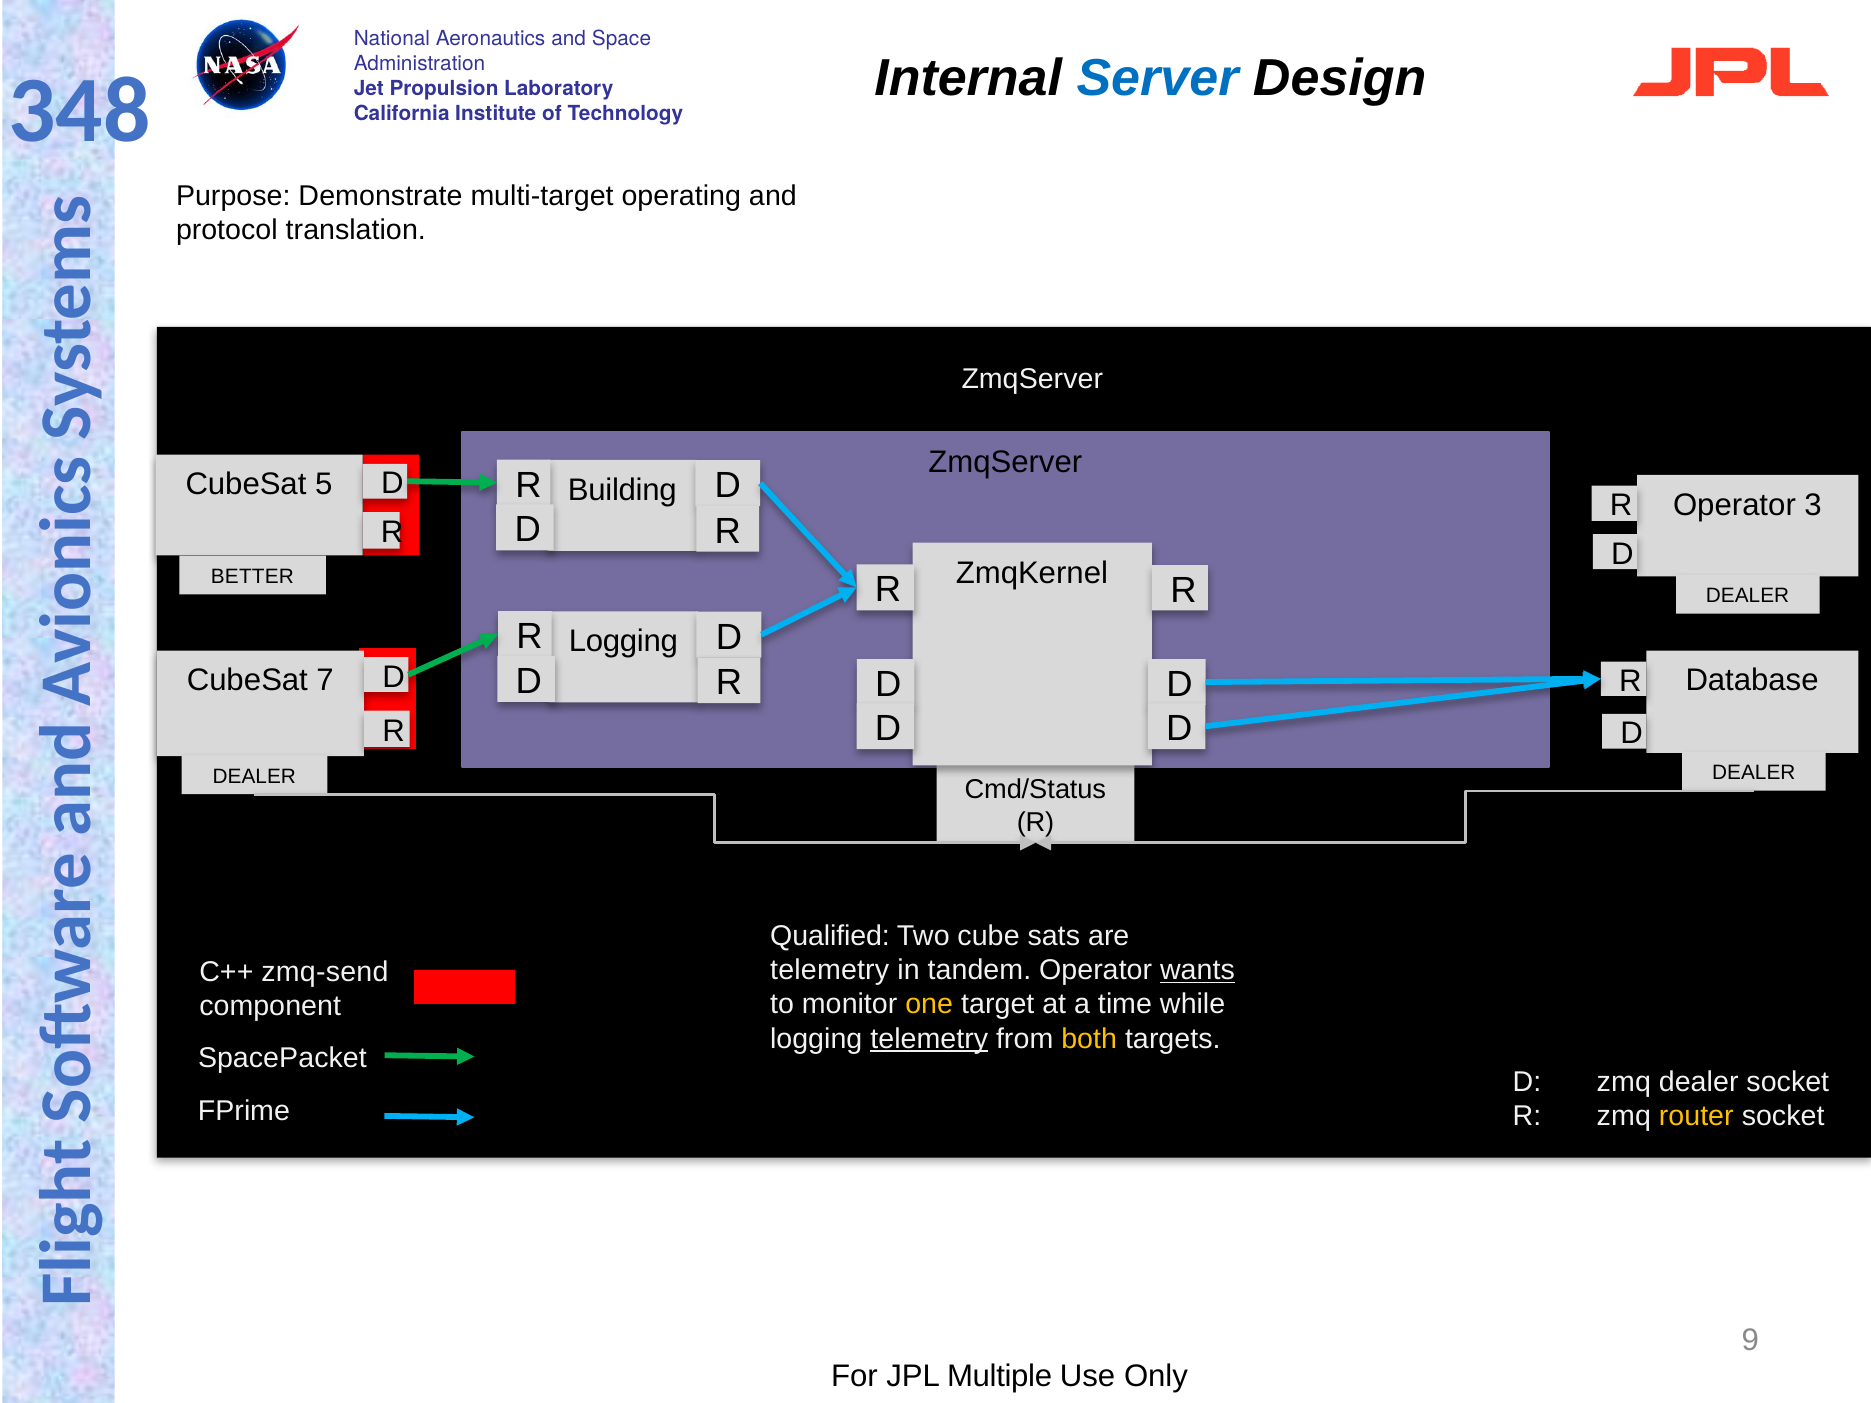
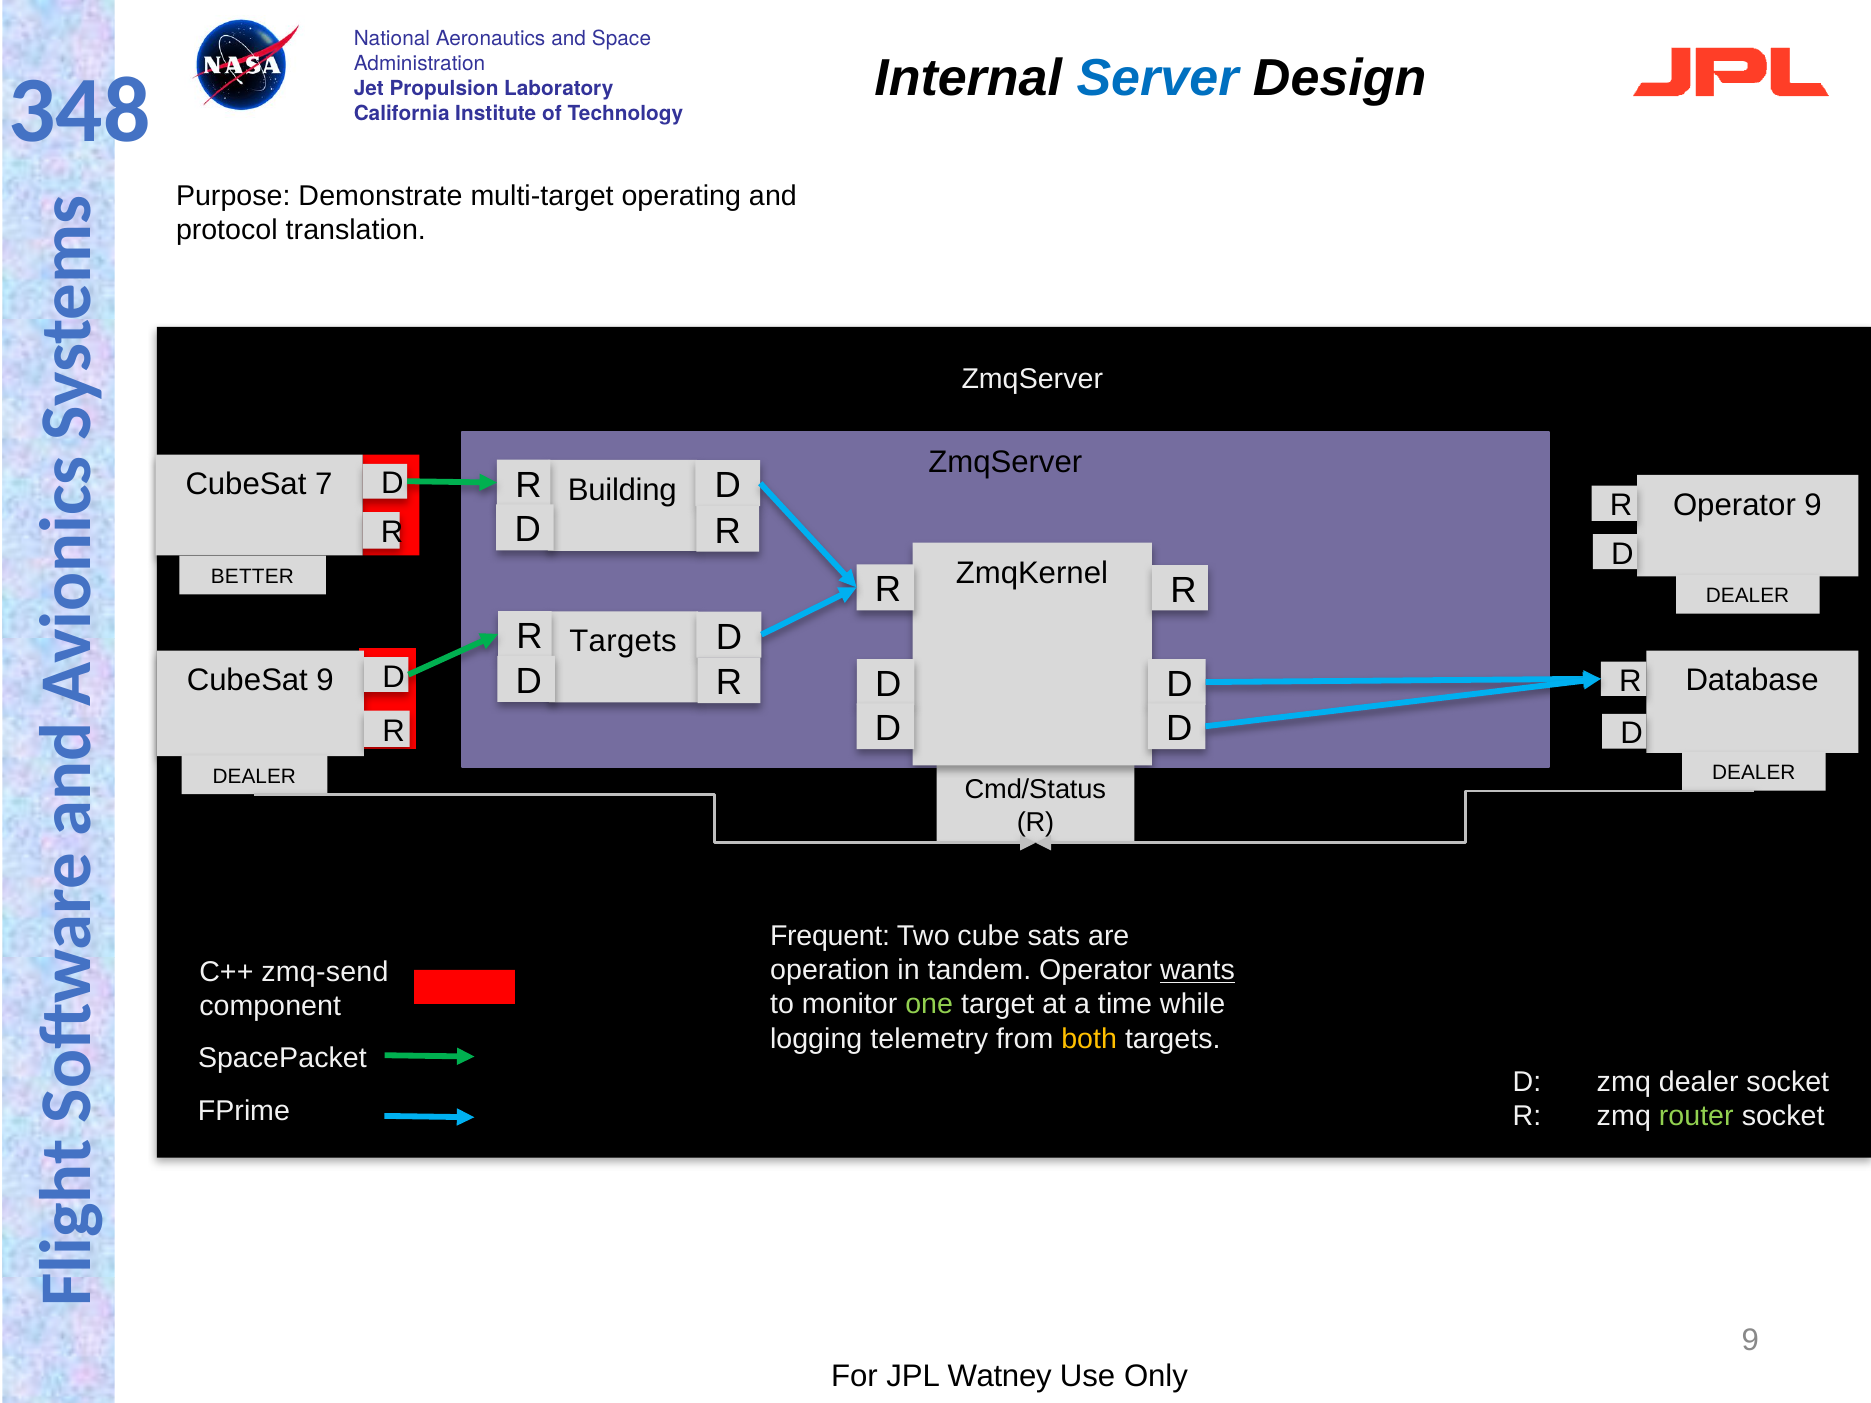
5: 5 -> 7 (324, 485)
Operator 3: 3 -> 9 (1813, 505)
Logging: Logging -> Targets (623, 641)
CubeSat 7: 7 -> 9 (325, 681)
Qualified: Qualified -> Frequent (830, 936)
telemetry: telemetry -> operation (830, 970)
one colour: yellow -> light green (929, 1005)
telemetry underline: present -> none (929, 1039)
router colour: yellow -> light green (1696, 1117)
Multiple: Multiple -> Watney (1000, 1377)
